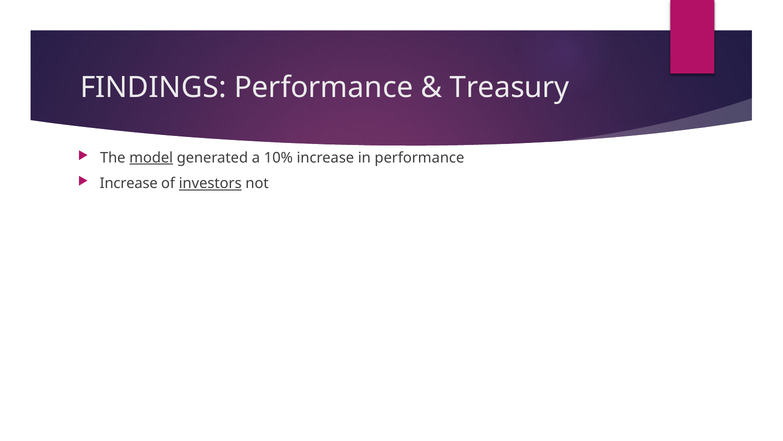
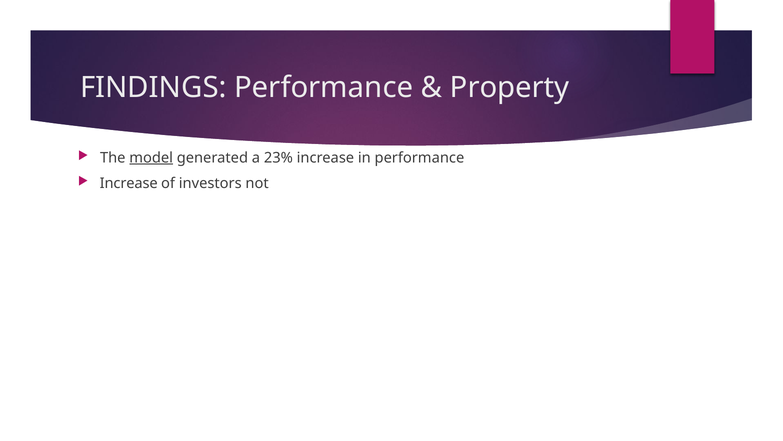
Treasury: Treasury -> Property (510, 87)
10%: 10% -> 23% (278, 158)
investors underline: present -> none (210, 183)
